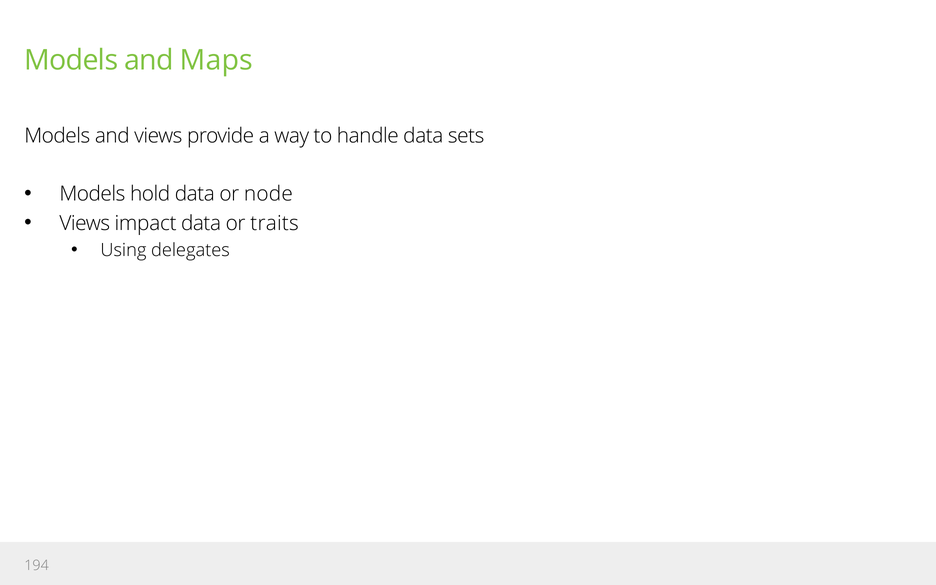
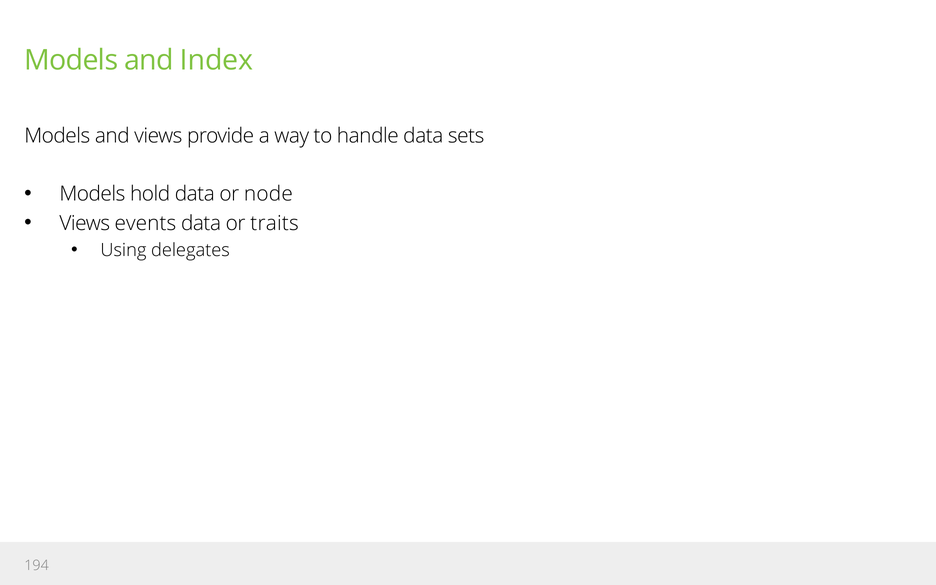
Maps: Maps -> Index (216, 60)
impact: impact -> events (145, 223)
